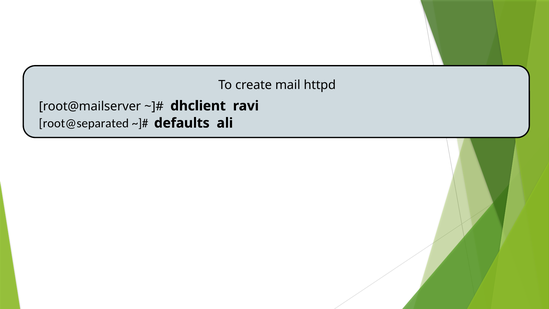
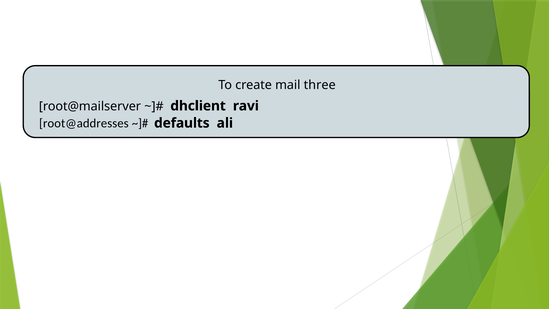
httpd: httpd -> three (320, 85)
root@separated: root@separated -> root@addresses (84, 123)
